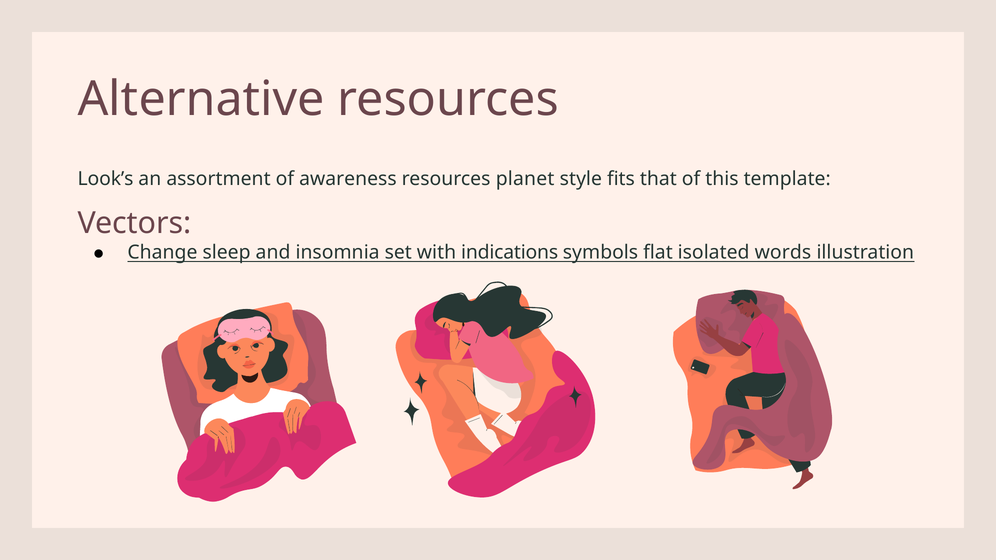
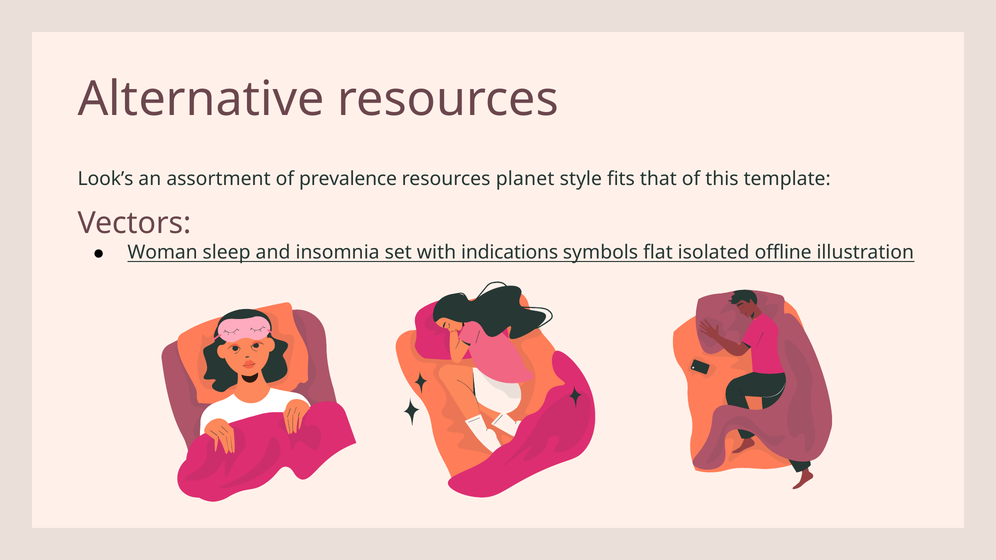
awareness: awareness -> prevalence (348, 179)
Change: Change -> Woman (163, 252)
words: words -> offline (783, 252)
